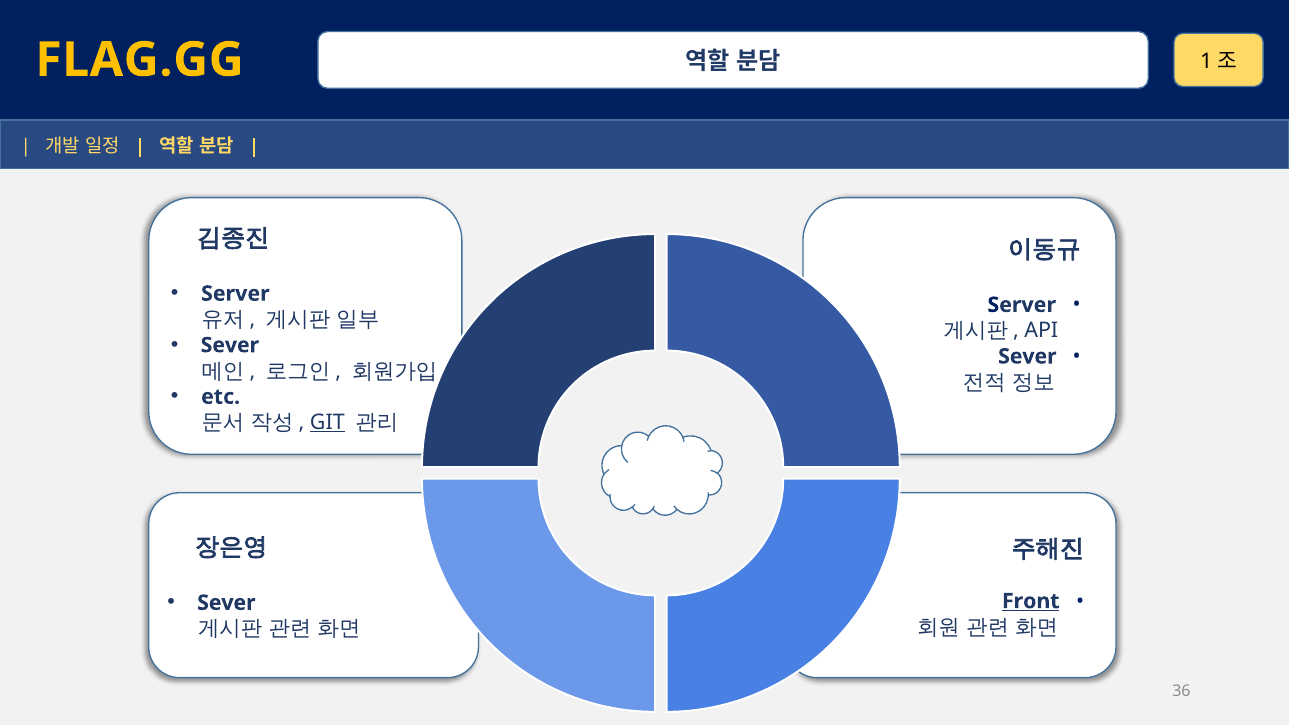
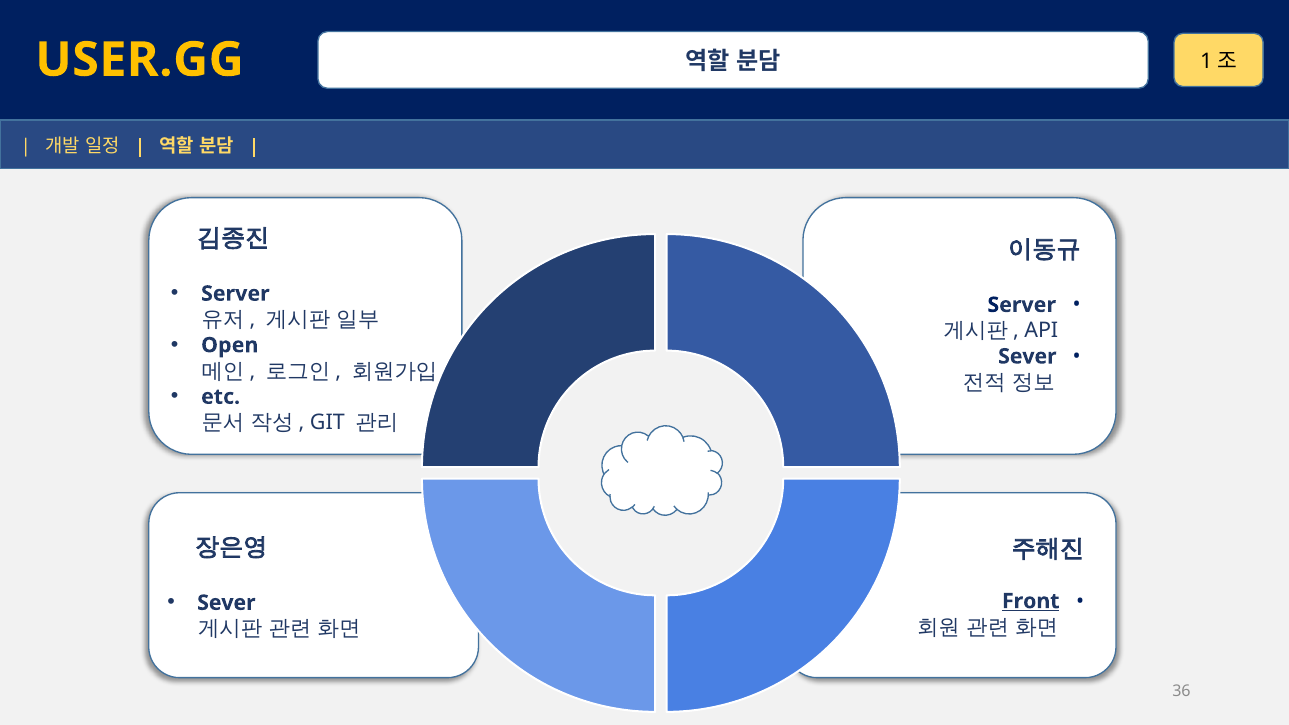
FLAG.GG: FLAG.GG -> USER.GG (139, 60)
Sever: Sever -> Open (230, 345)
GIT underline: present -> none (327, 423)
